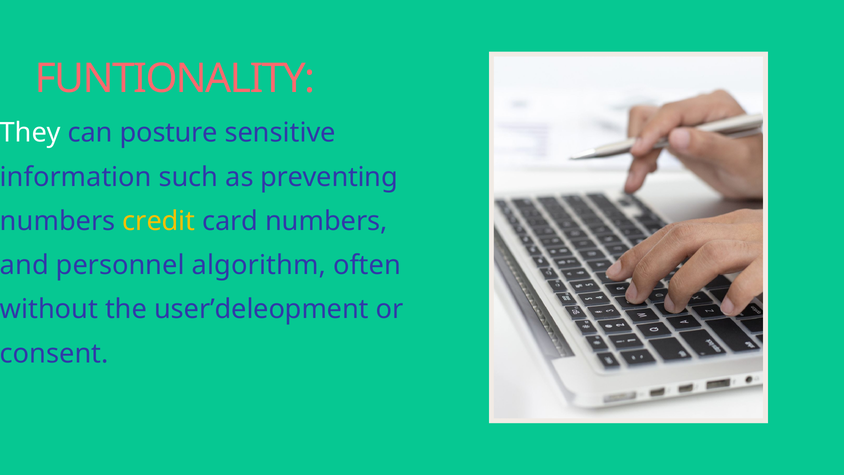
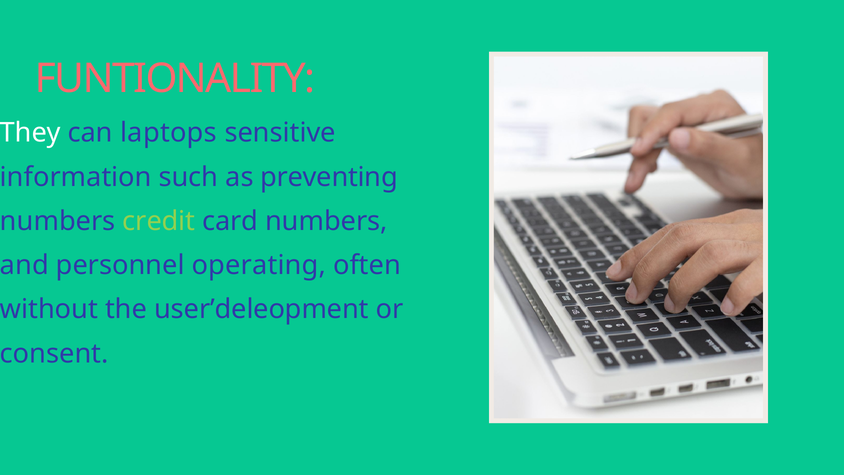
posture: posture -> laptops (169, 133)
credit colour: yellow -> light green (159, 221)
algorithm: algorithm -> operating (259, 265)
